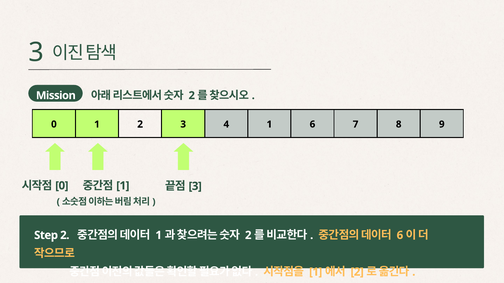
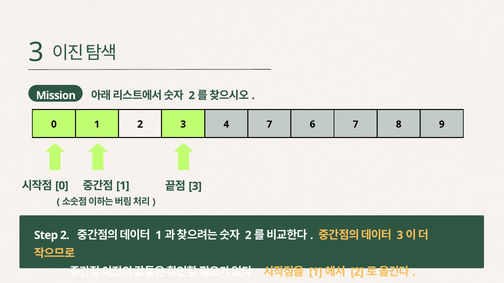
4 1: 1 -> 7 (269, 124)
6: 6 -> 3 (400, 236)
